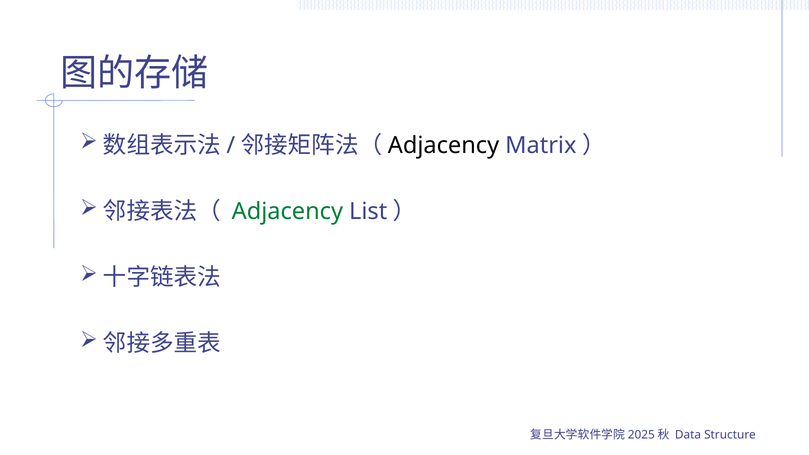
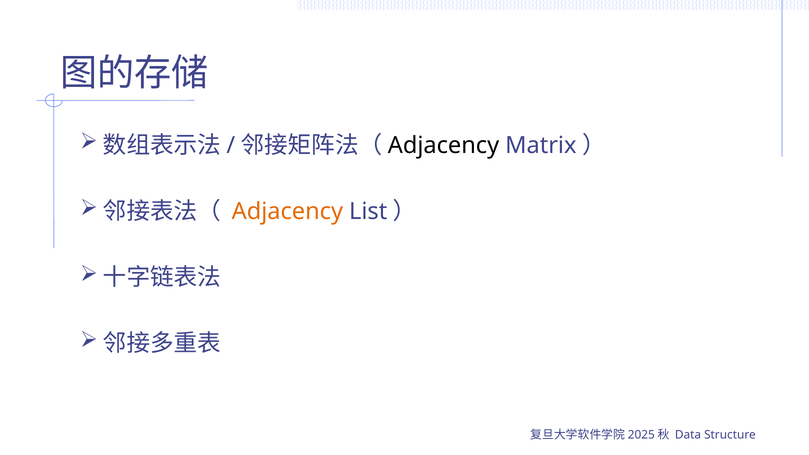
Adjacency colour: green -> orange (287, 211)
